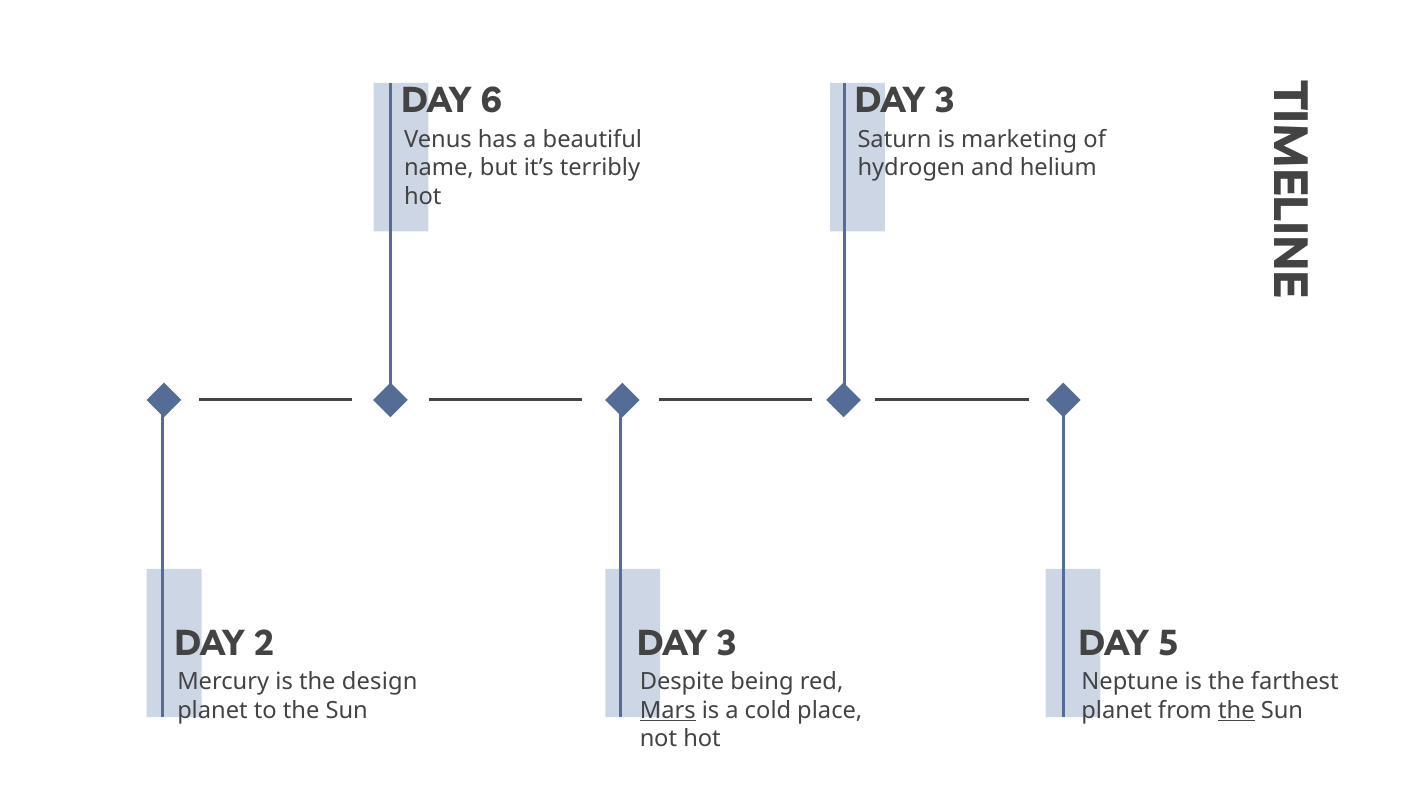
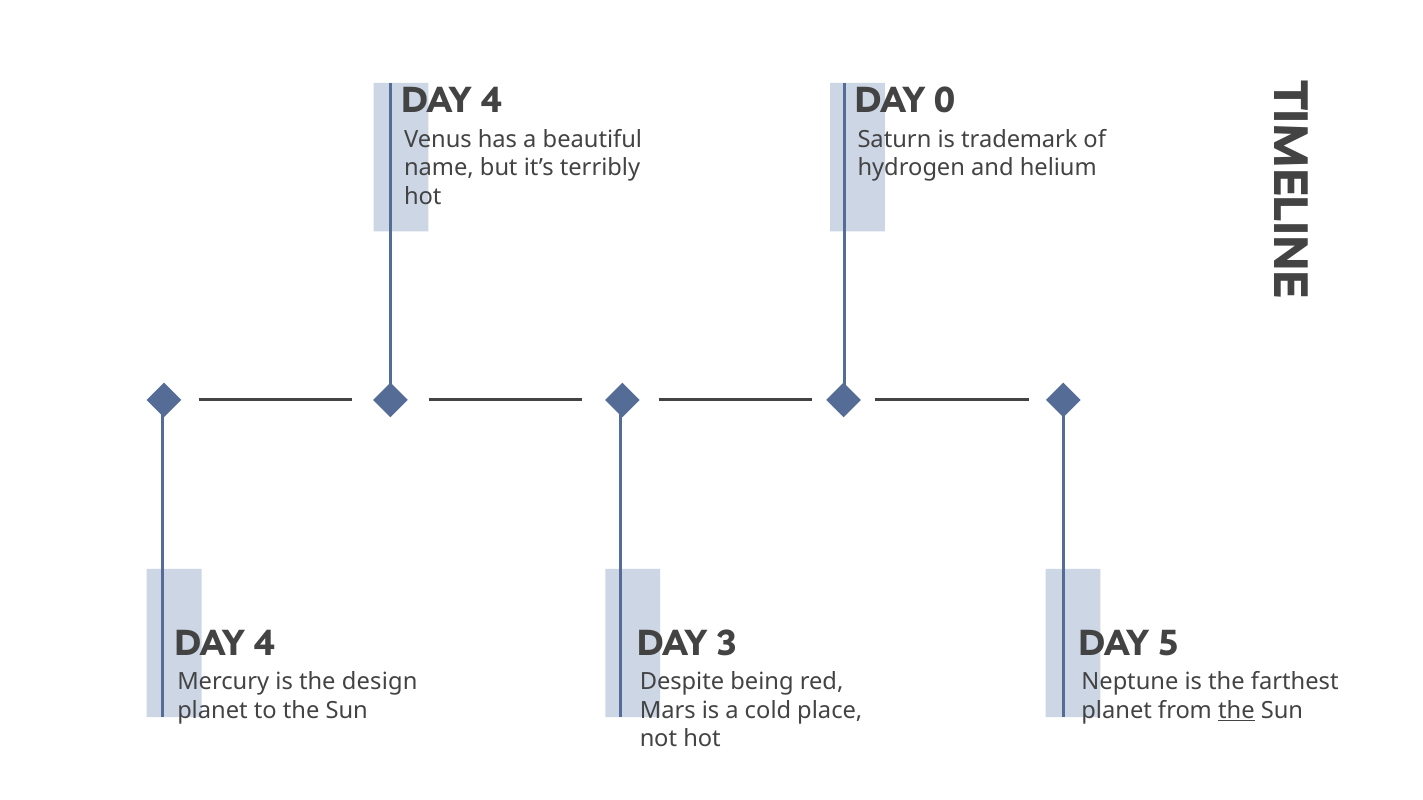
6: 6 -> 4 (491, 101)
3: 3 -> 0 (945, 101)
marketing: marketing -> trademark (1019, 140)
2: 2 -> 4 (264, 644)
Mars underline: present -> none (668, 711)
